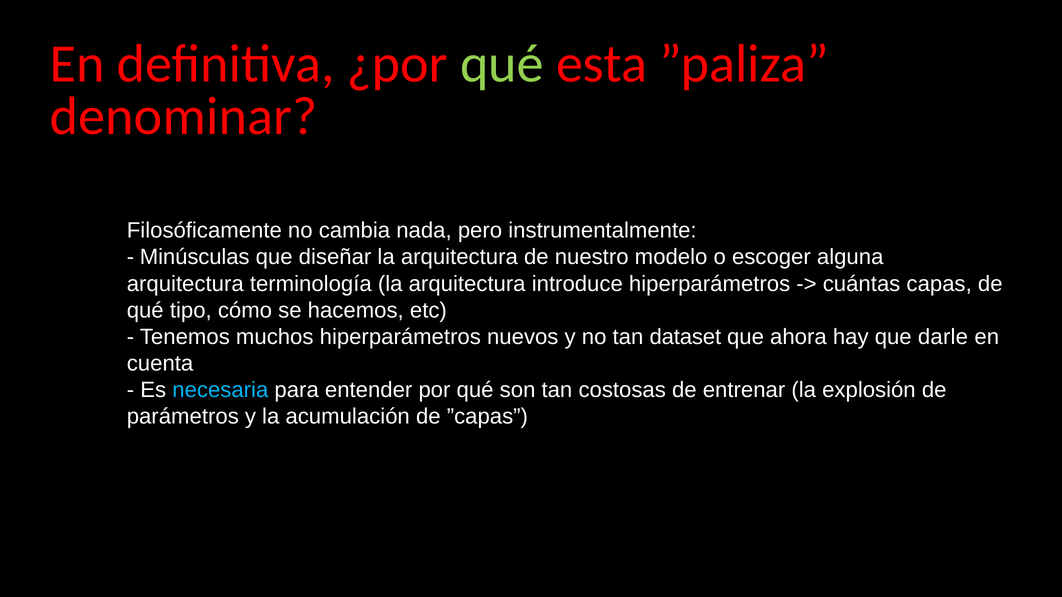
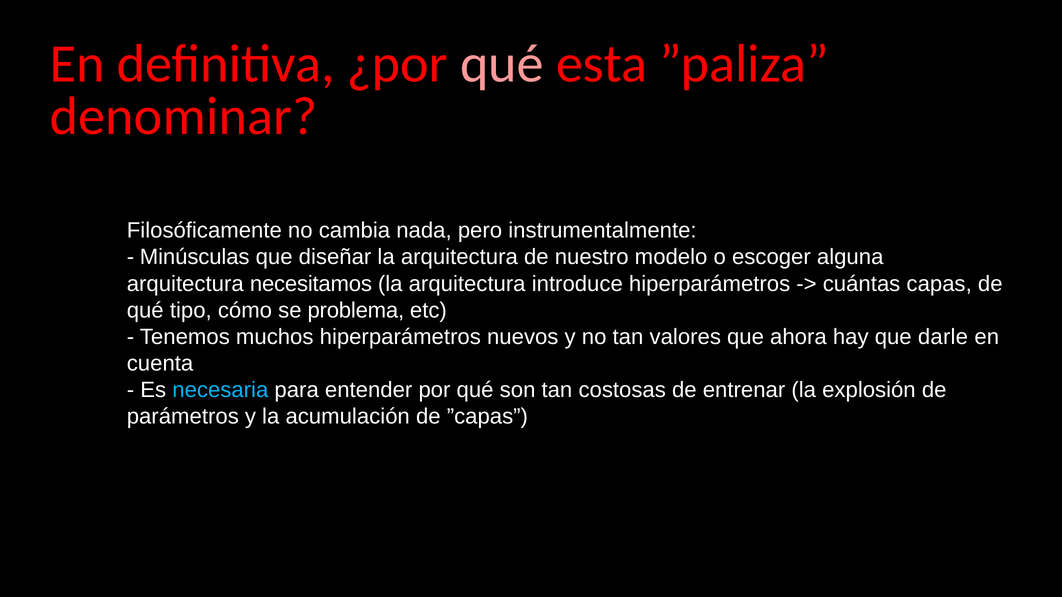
qué colour: light green -> pink (502, 64)
terminología: terminología -> necesitamos (311, 284)
hacemos: hacemos -> problema (356, 310)
dataset: dataset -> valores (685, 337)
